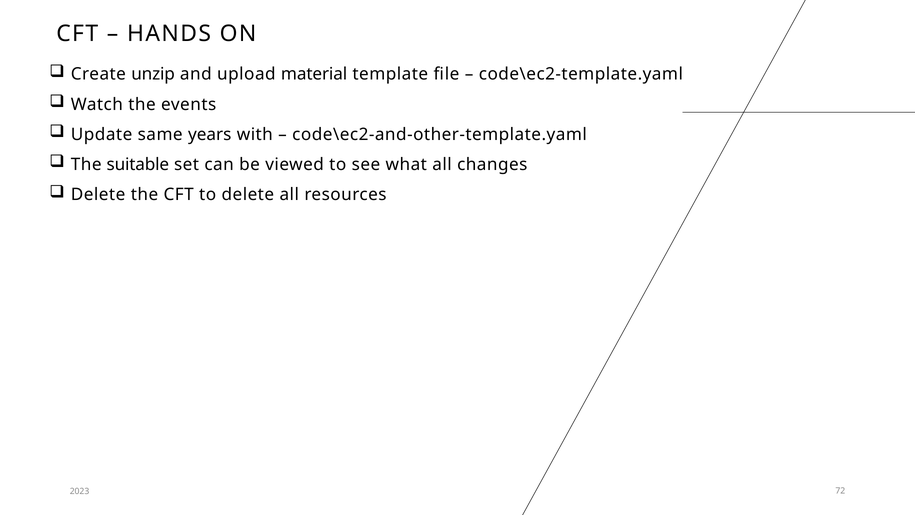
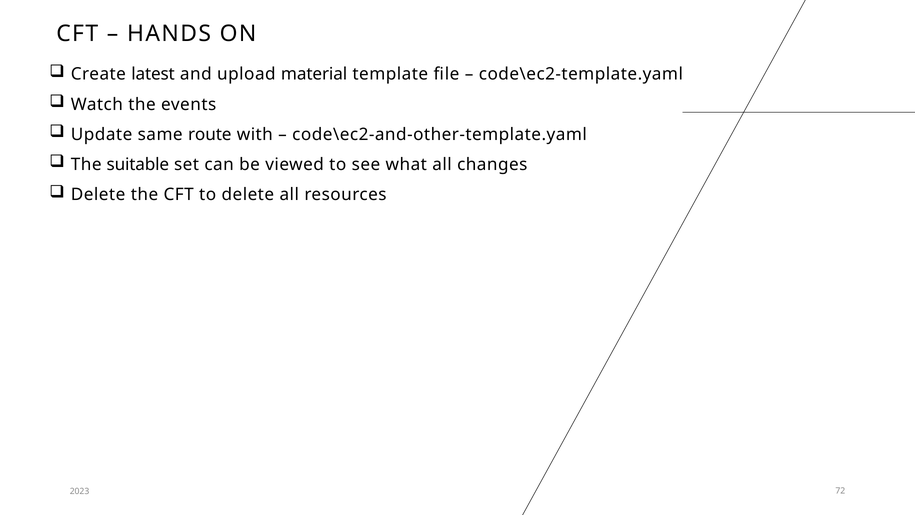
unzip: unzip -> latest (153, 74)
years: years -> route (210, 134)
